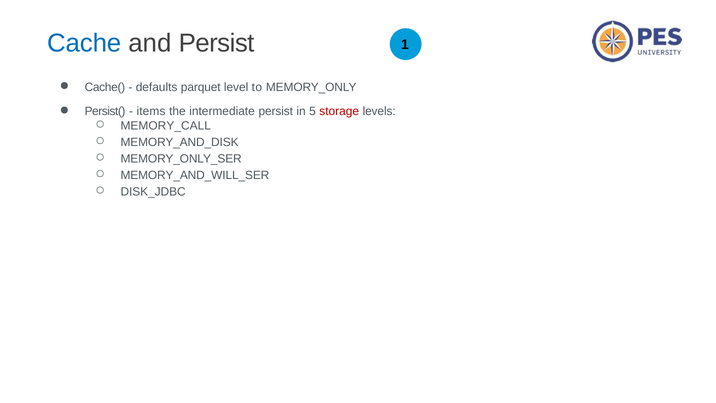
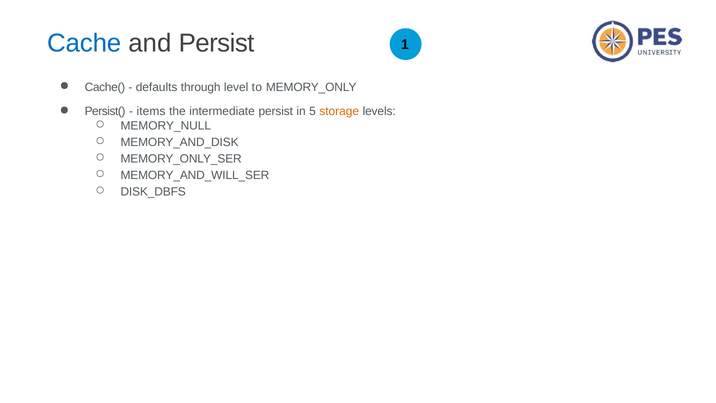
parquet: parquet -> through (201, 87)
storage colour: red -> orange (339, 111)
MEMORY_CALL: MEMORY_CALL -> MEMORY_NULL (166, 126)
DISK_JDBC: DISK_JDBC -> DISK_DBFS (153, 192)
